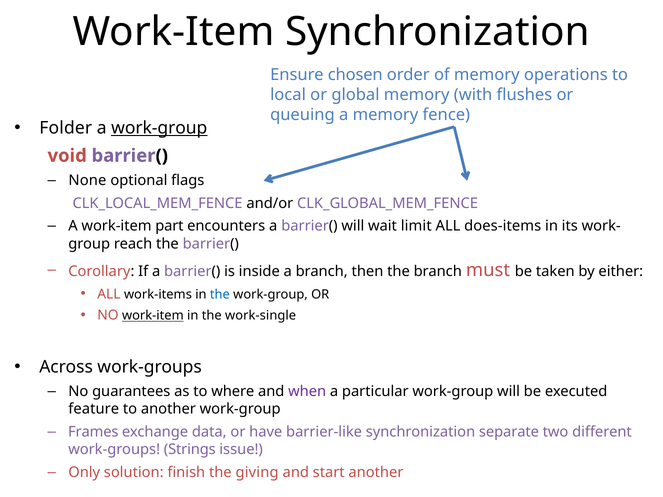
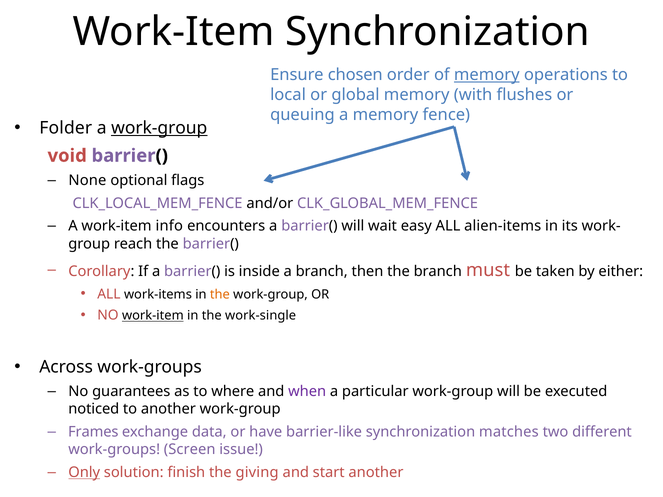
memory underline: none -> present (487, 75)
part: part -> info (169, 226)
limit: limit -> easy (416, 226)
does-items: does-items -> alien-items (503, 226)
the colour: blue -> orange (220, 294)
feature: feature -> noticed (94, 409)
separate: separate -> matches (509, 432)
Strings: Strings -> Screen (190, 450)
Only underline: none -> present (84, 473)
